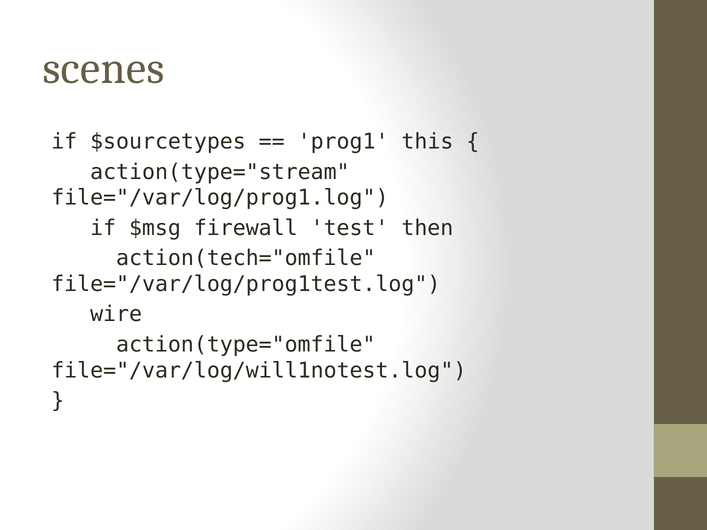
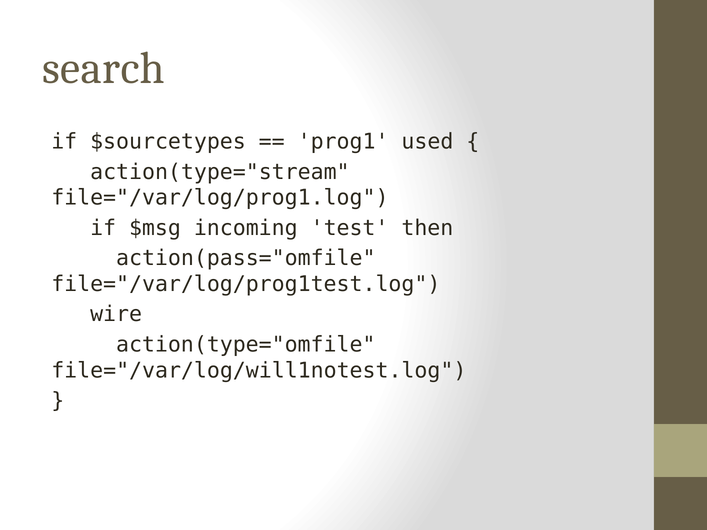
scenes: scenes -> search (104, 69)
this: this -> used (427, 142)
firewall: firewall -> incoming (246, 228)
action(tech="omfile: action(tech="omfile -> action(pass="omfile (246, 258)
